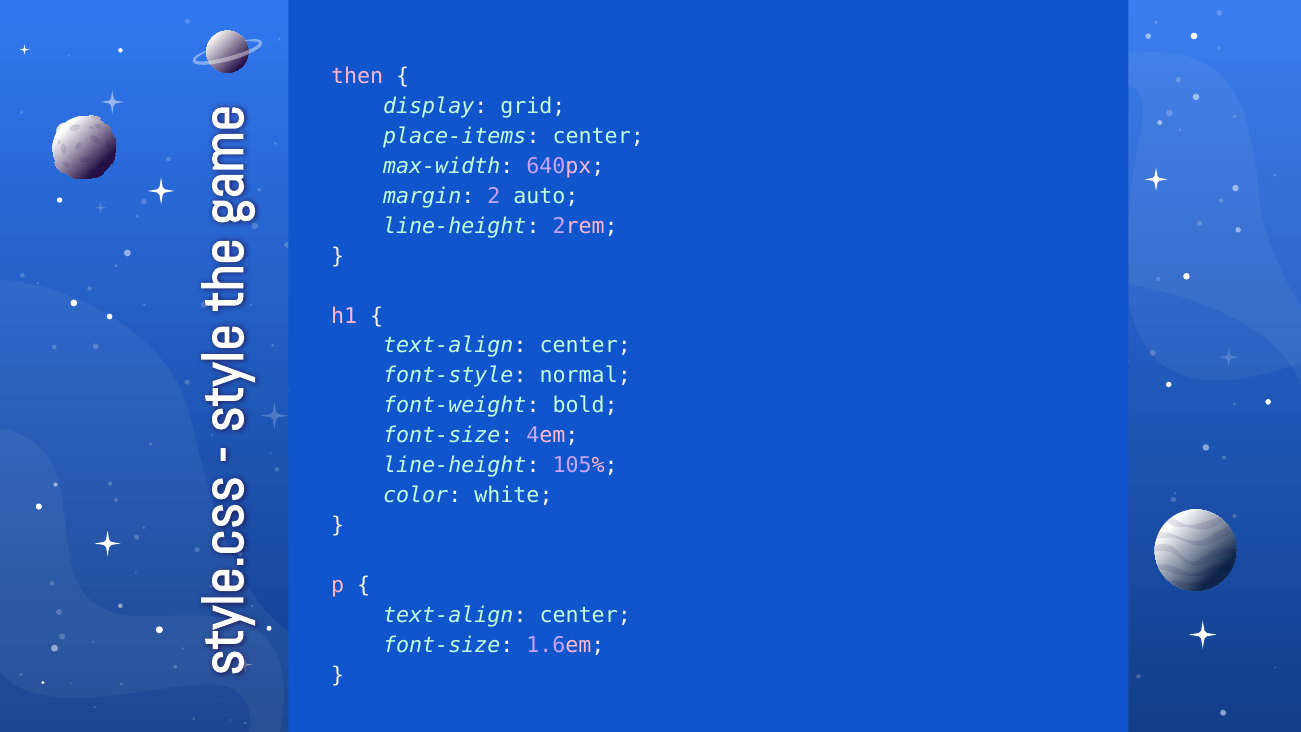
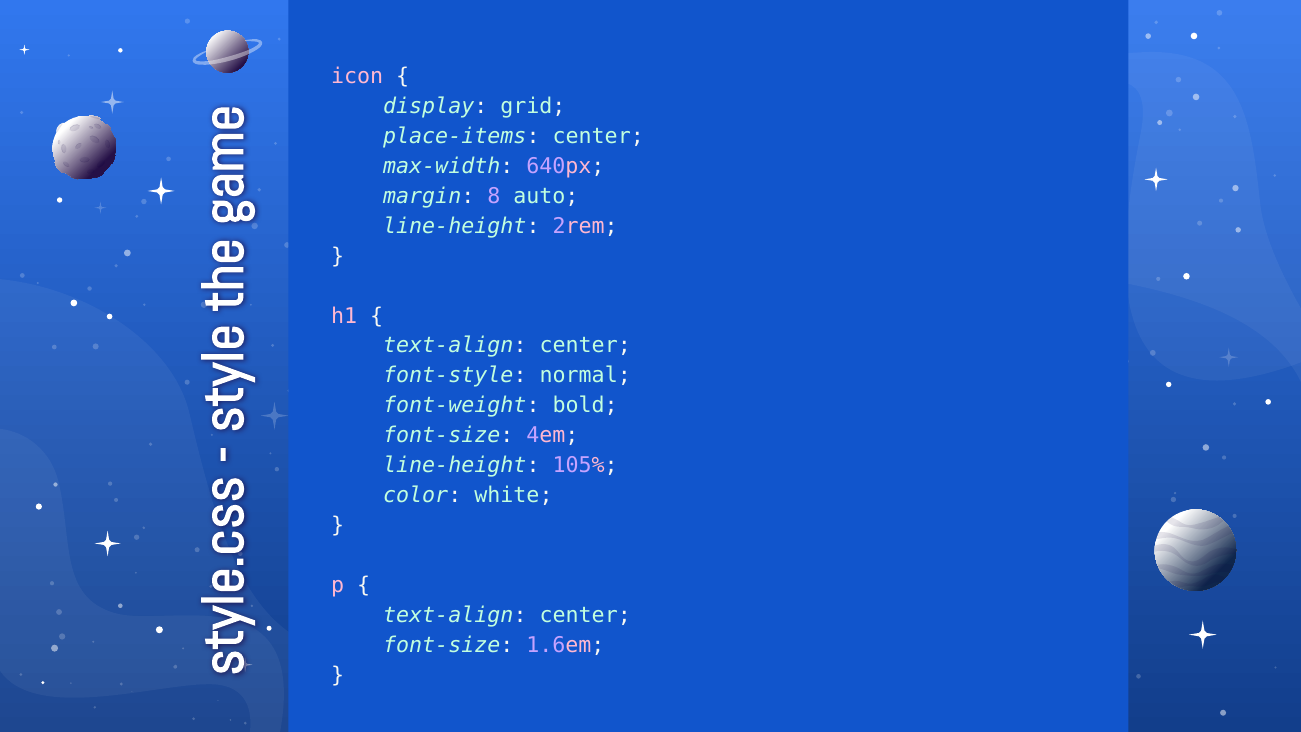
then: then -> icon (357, 77)
2: 2 -> 8 (494, 196)
